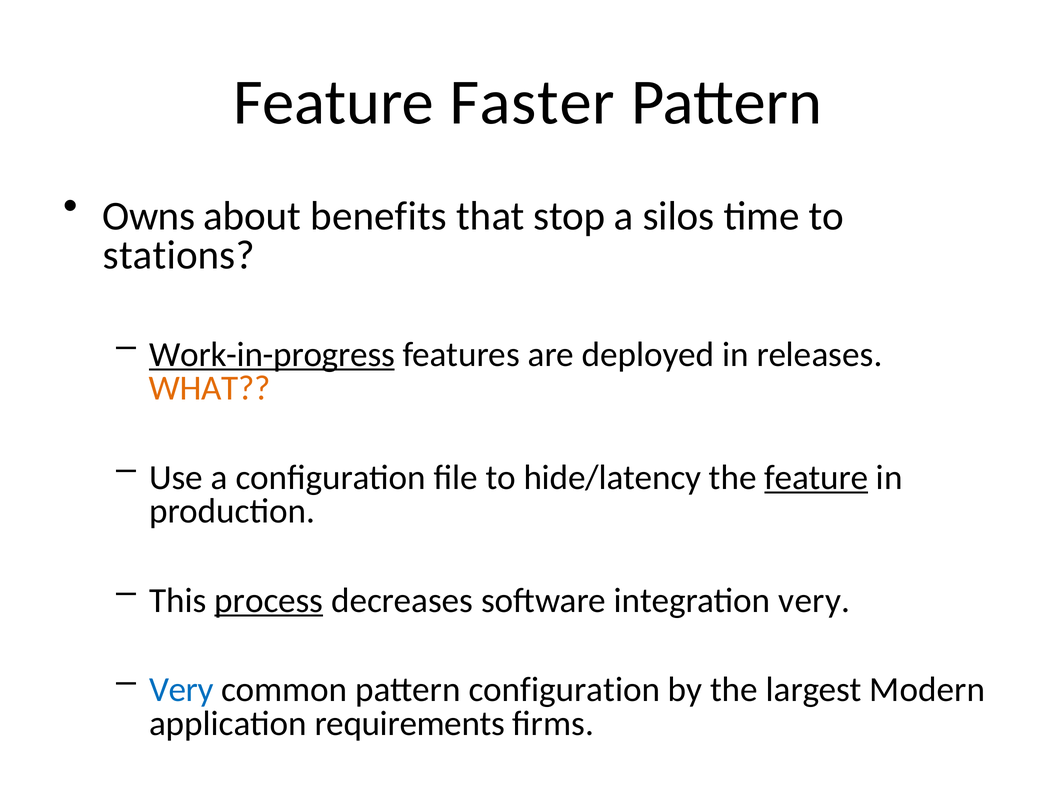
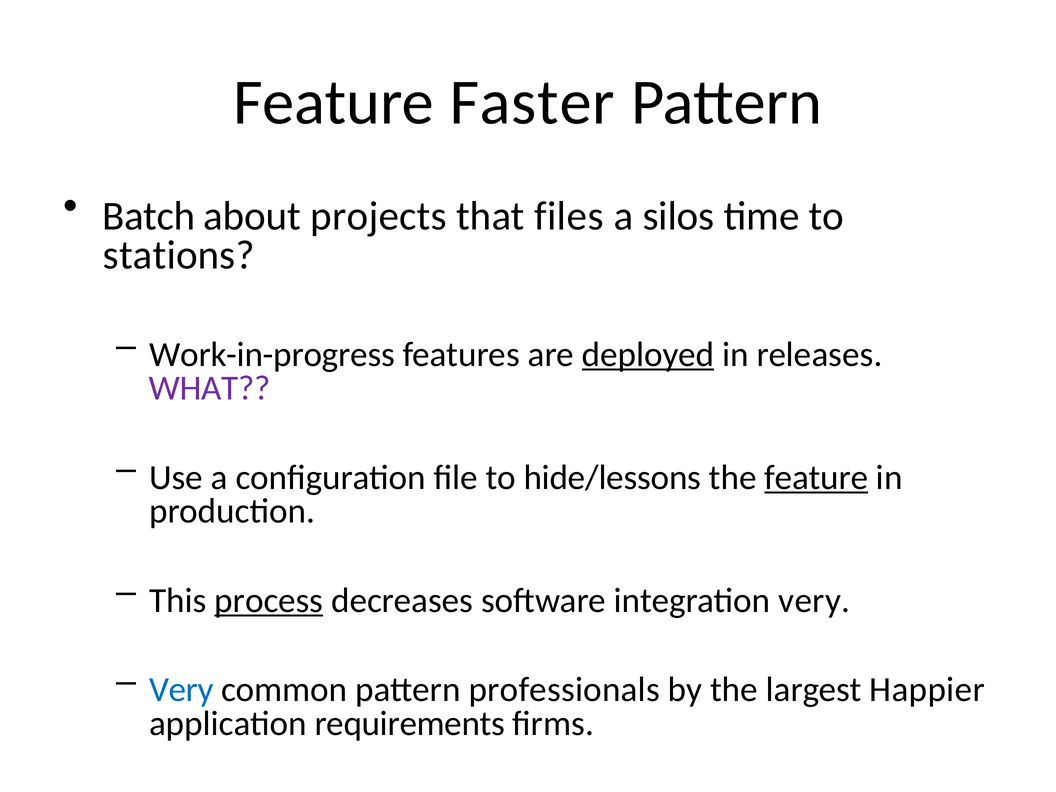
Owns: Owns -> Batch (149, 216)
benefits: benefits -> projects (379, 216)
stop: stop -> files (569, 216)
Work-in-progress underline: present -> none (272, 355)
deployed underline: none -> present (648, 355)
WHAT colour: orange -> purple (210, 388)
hide/latency: hide/latency -> hide/lessons (612, 478)
pattern configuration: configuration -> professionals (564, 690)
Modern: Modern -> Happier (927, 690)
